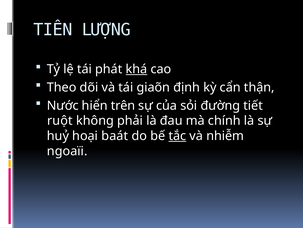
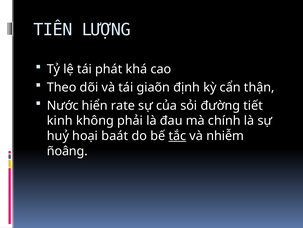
khá underline: present -> none (136, 69)
trên: trên -> rate (123, 105)
ruột: ruột -> kinh (60, 120)
ngoaïi: ngoaïi -> ñoâng (67, 151)
